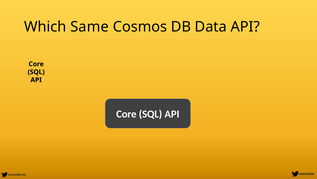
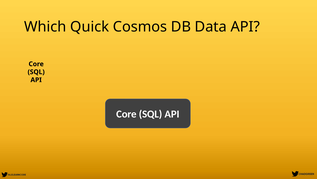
Same: Same -> Quick (90, 27)
